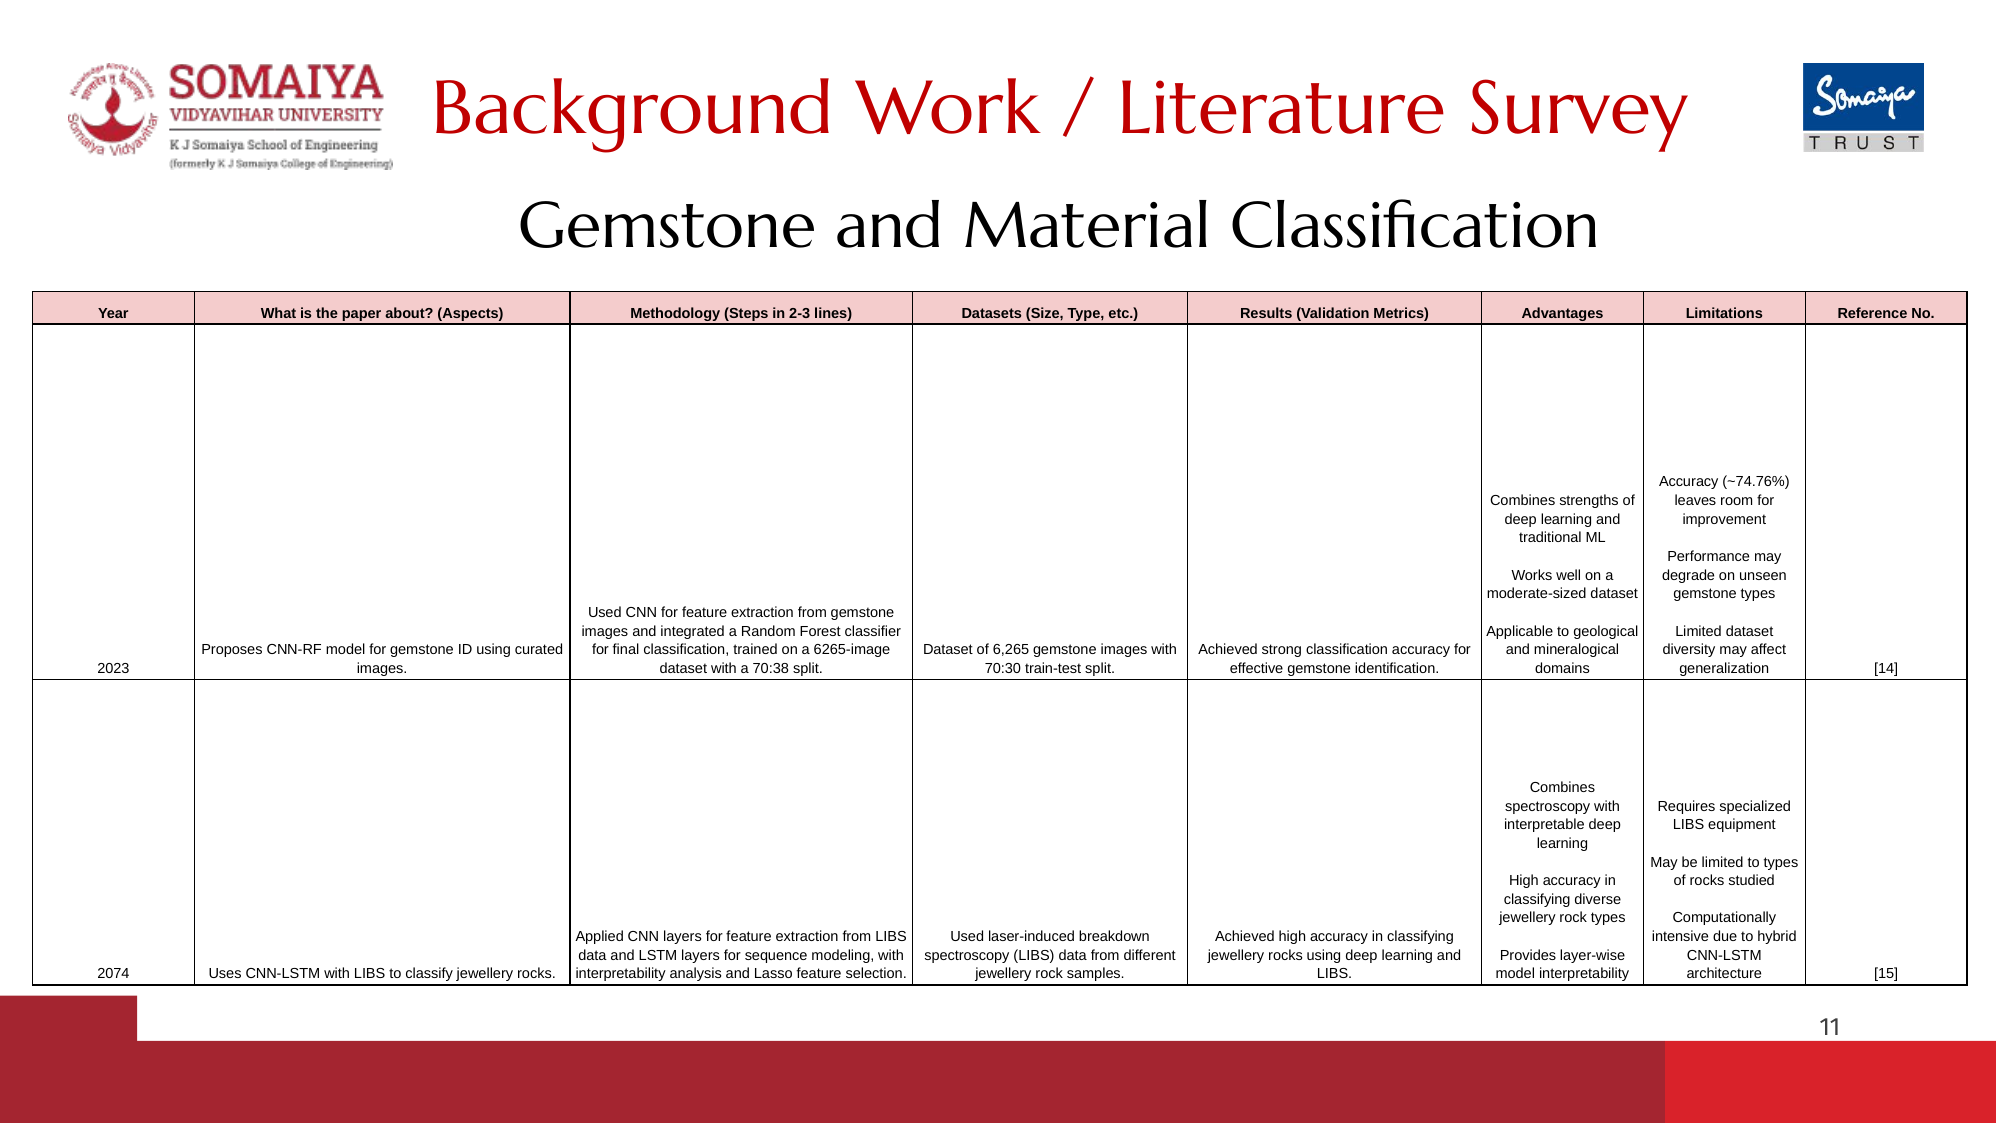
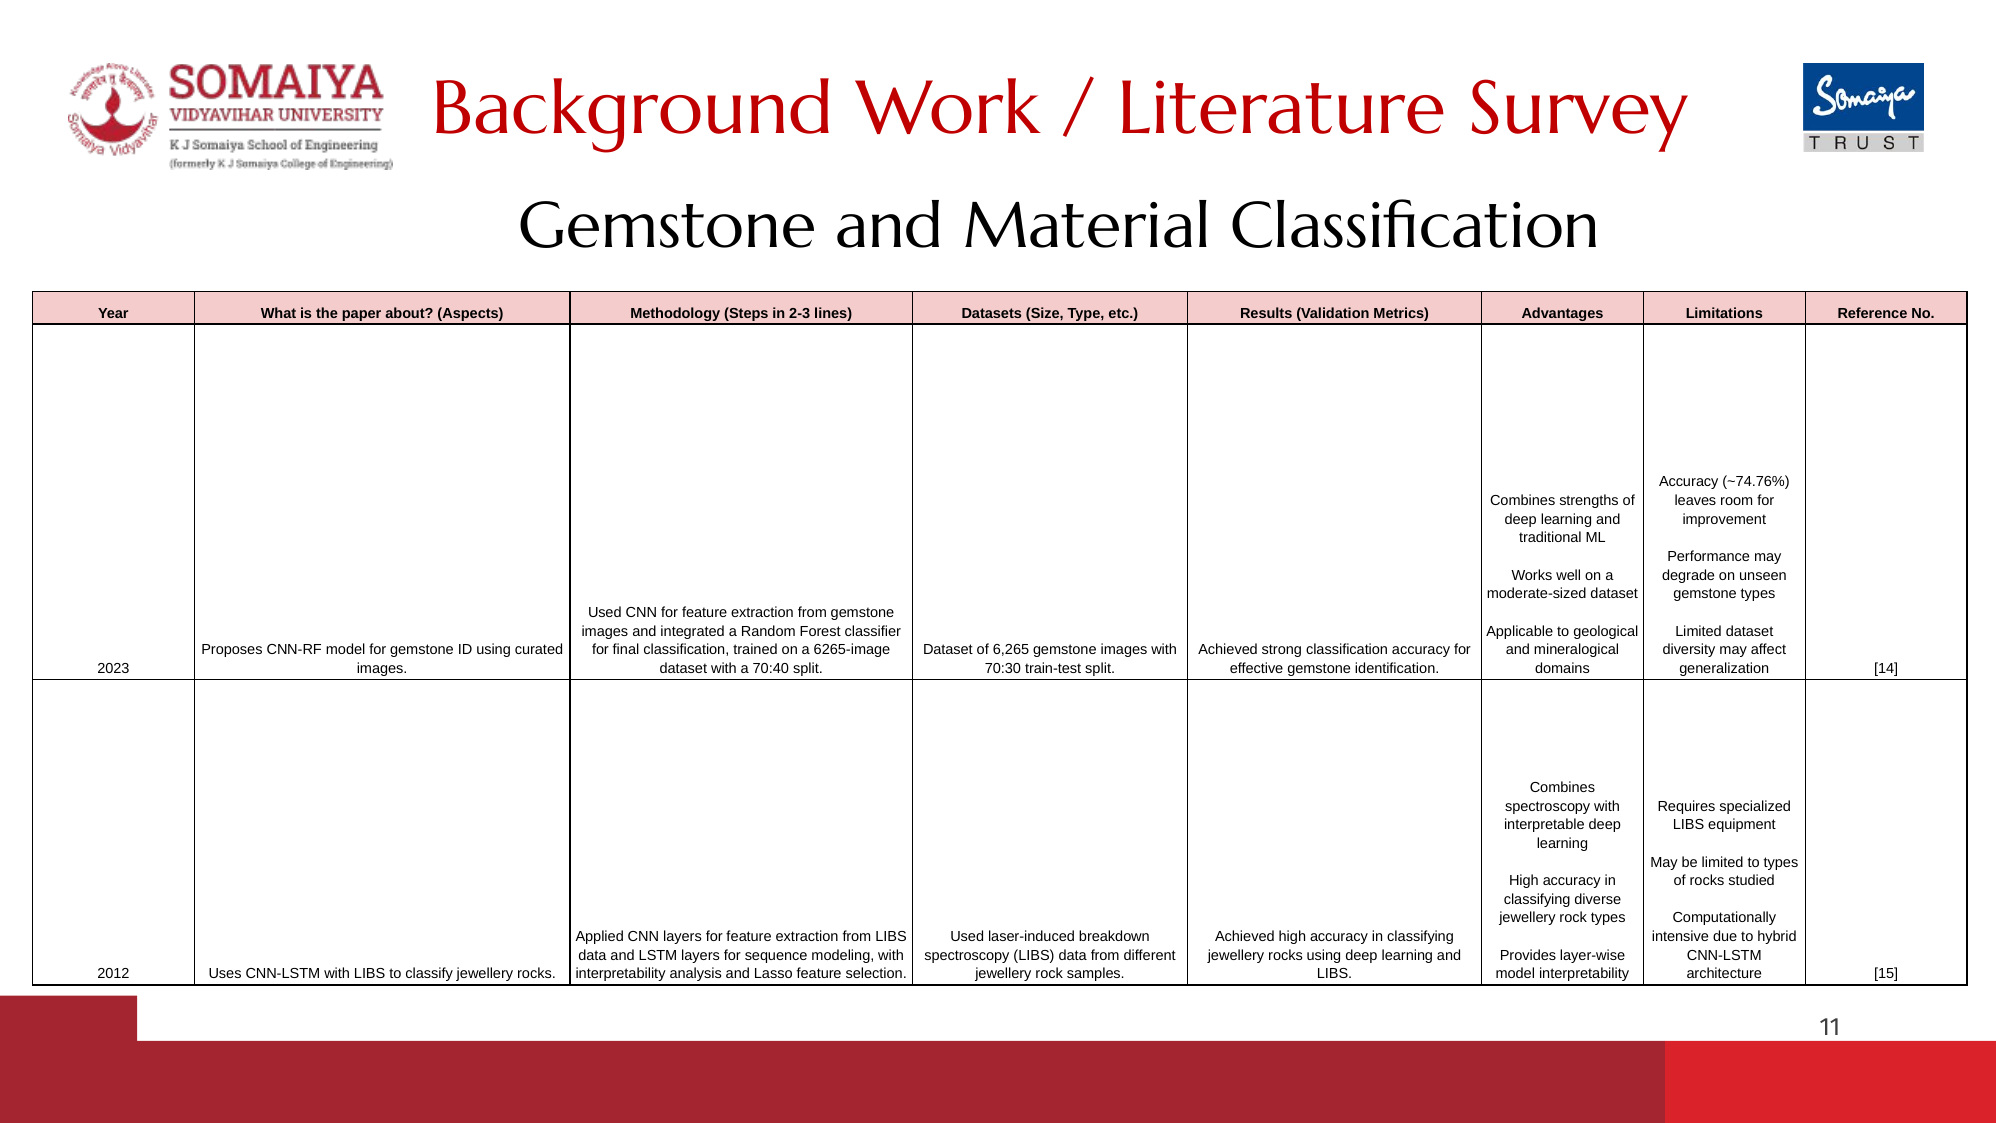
70:38: 70:38 -> 70:40 (771, 668)
2074: 2074 -> 2012 (113, 974)
